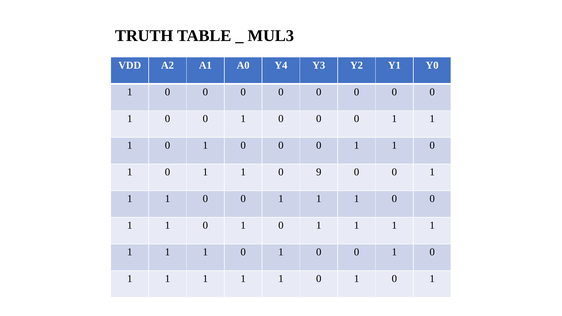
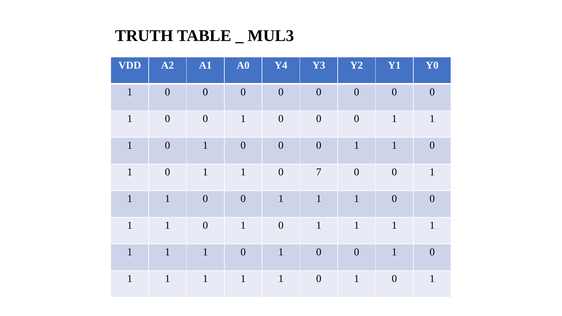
9: 9 -> 7 (319, 172)
